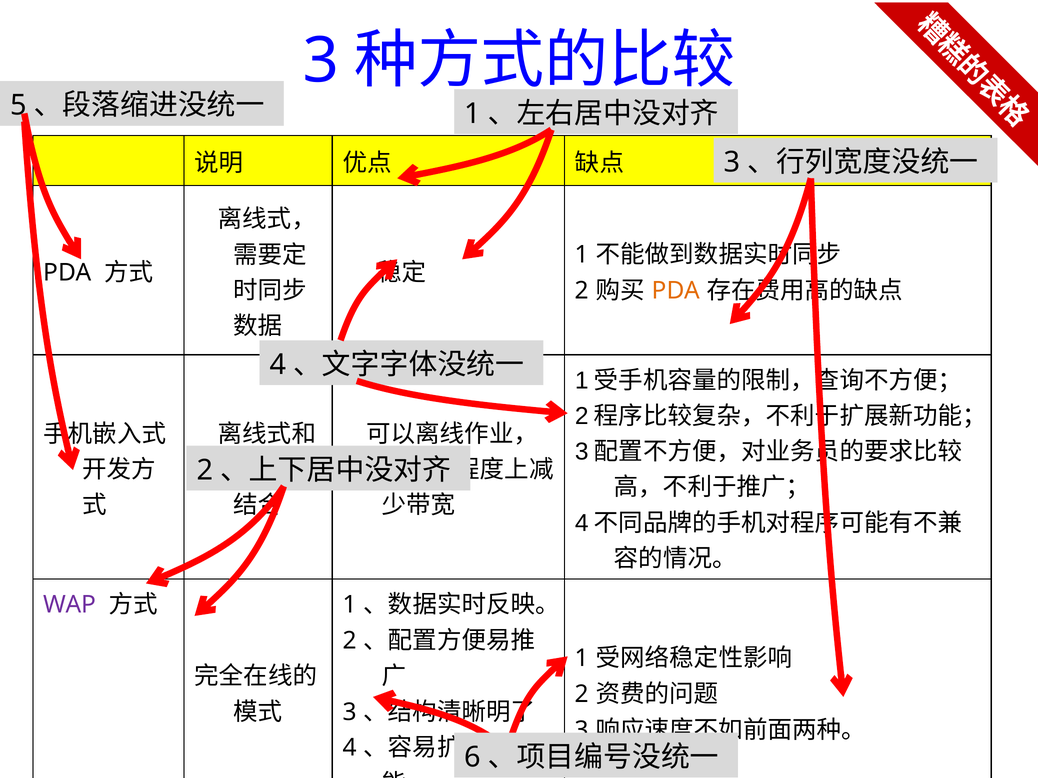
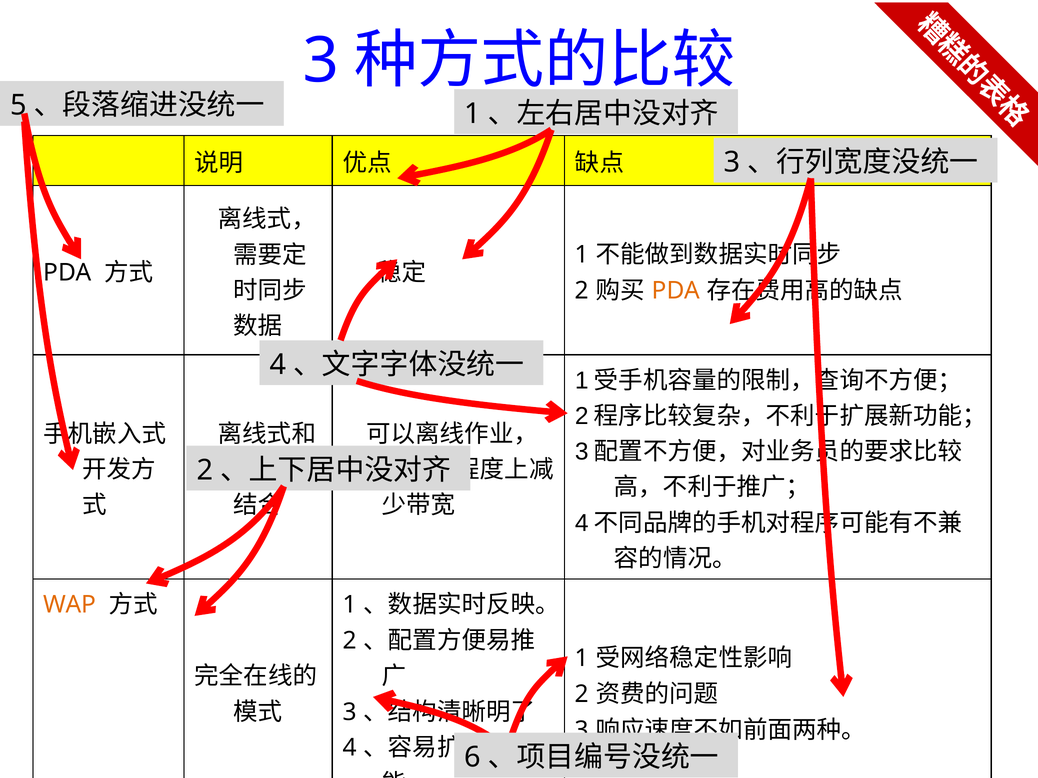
WAP colour: purple -> orange (70, 605)
